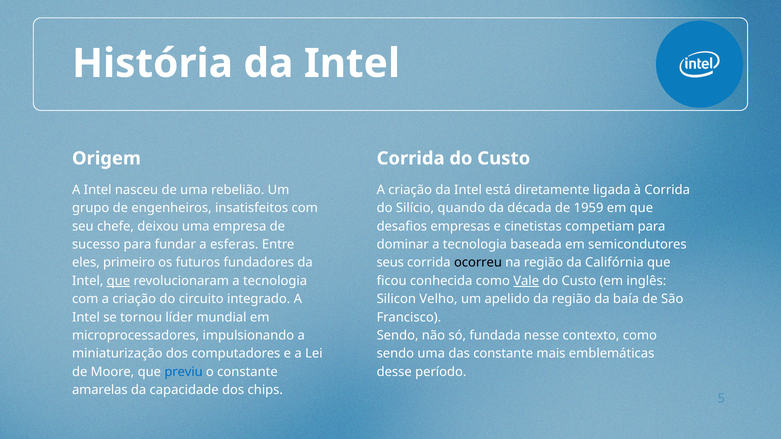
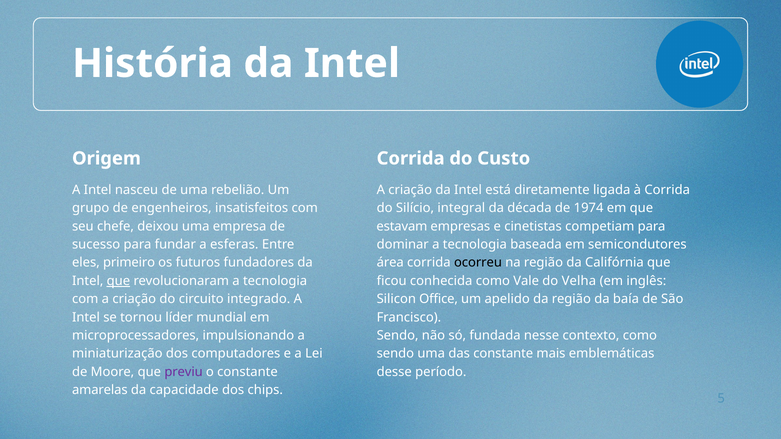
quando: quando -> integral (461, 208)
1959: 1959 -> 1974 (589, 208)
desafios: desafios -> estavam (402, 226)
seus: seus -> área (390, 263)
Vale underline: present -> none (526, 281)
Custo: Custo -> Velha (579, 281)
Velho: Velho -> Office (439, 299)
previu colour: blue -> purple (184, 372)
